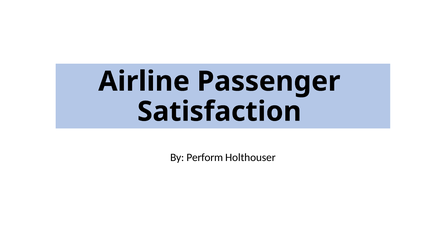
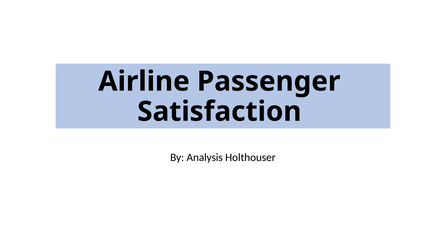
Perform: Perform -> Analysis (205, 157)
